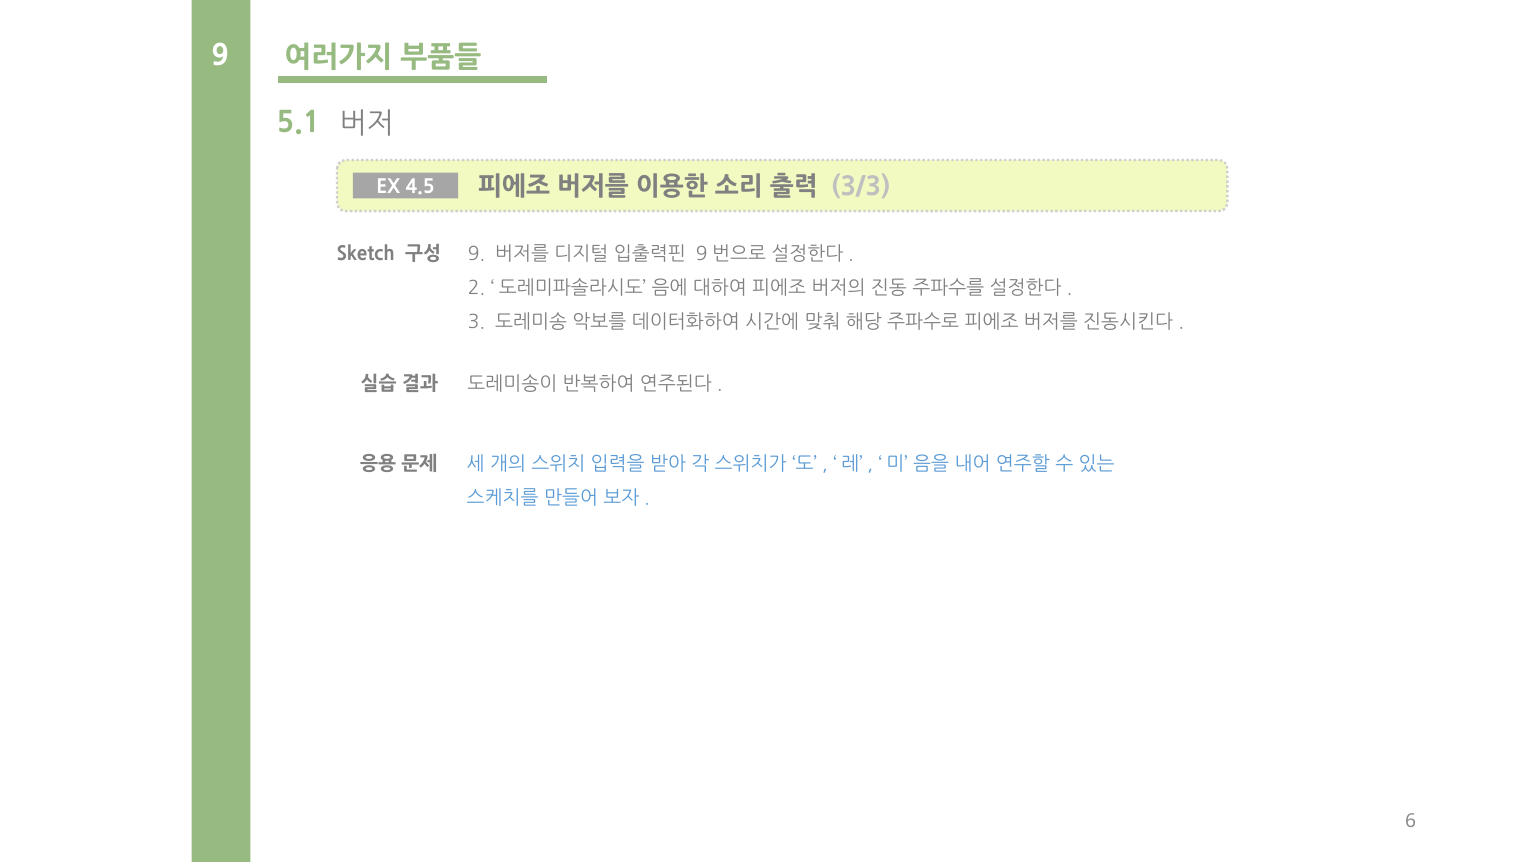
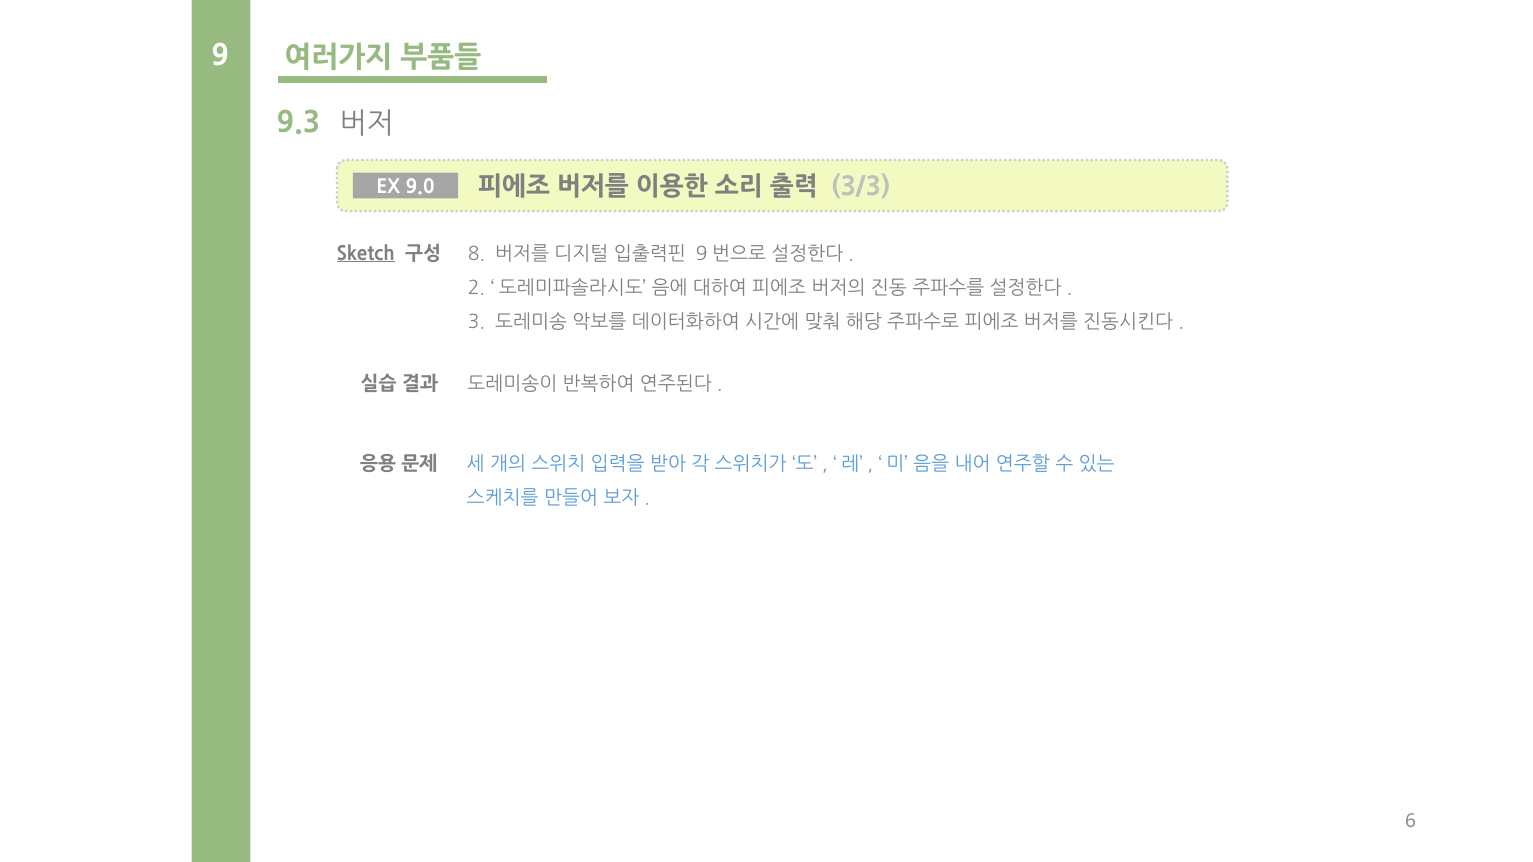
5.1: 5.1 -> 9.3 (298, 123)
4.5: 4.5 -> 9.0 (420, 187)
Sketch underline: none -> present (366, 254)
9: 9 -> 8 (477, 254)
